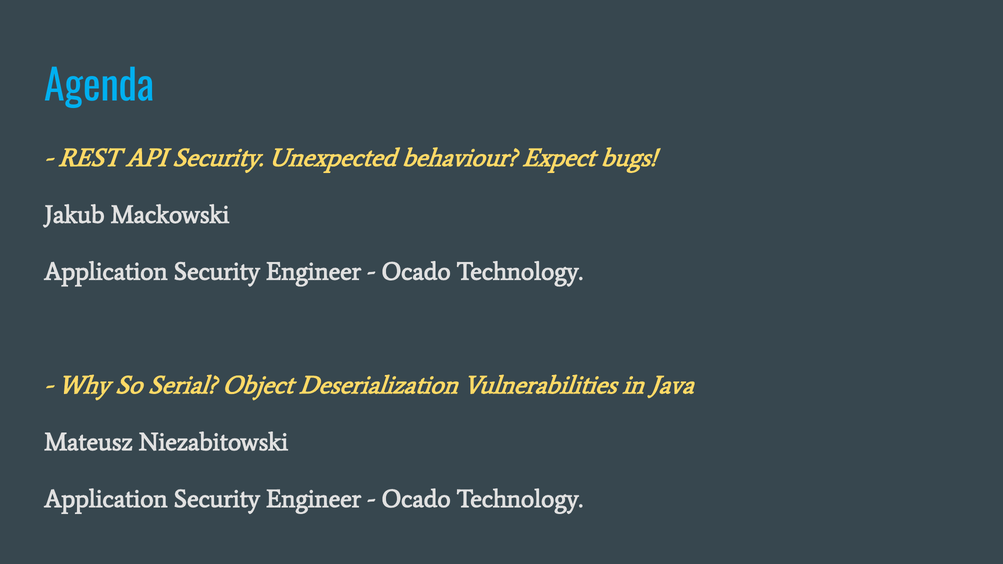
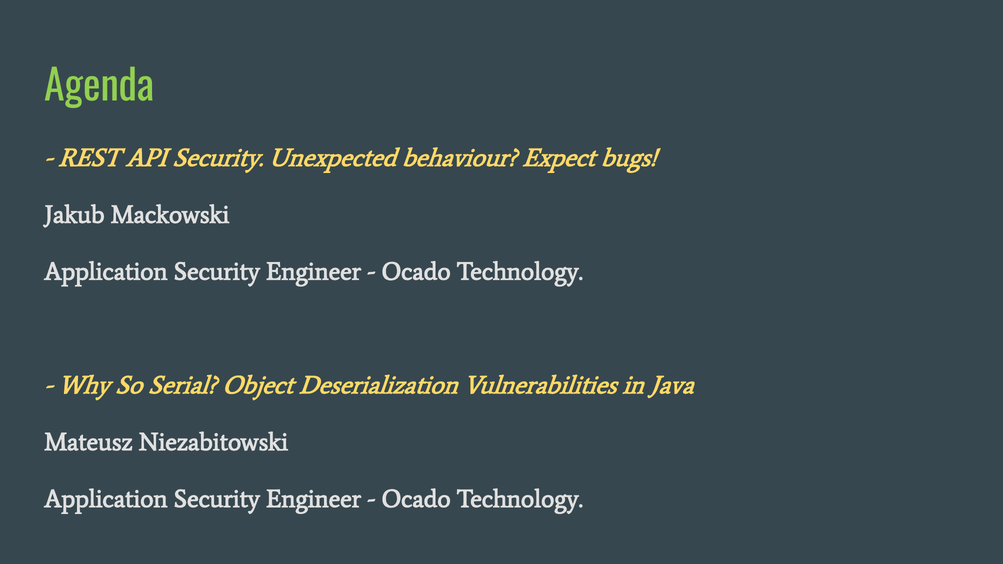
Agenda colour: light blue -> light green (99, 87)
